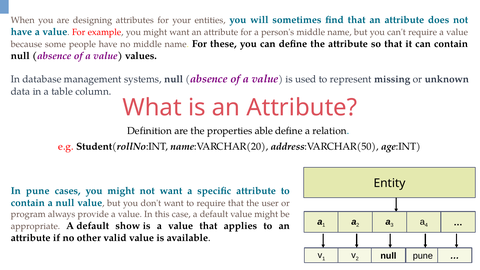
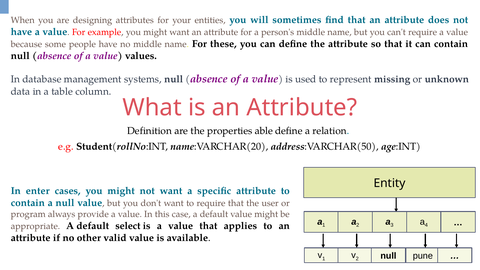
In pune: pune -> enter (38, 191)
show: show -> select (128, 226)
